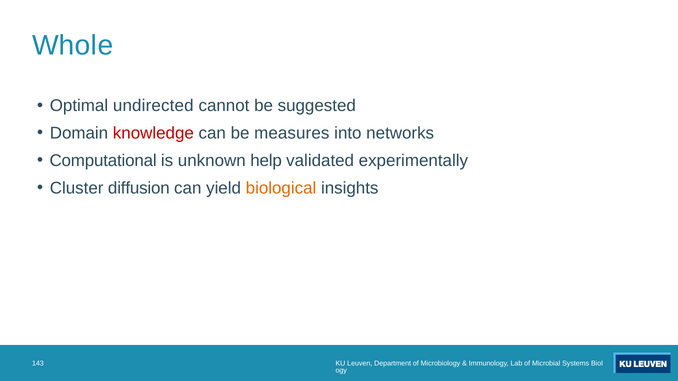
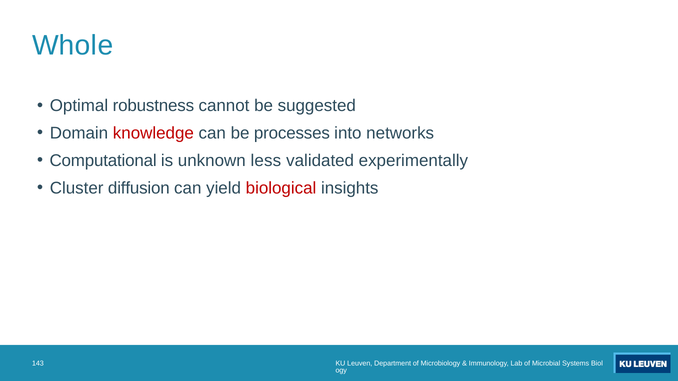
undirected: undirected -> robustness (153, 106)
measures: measures -> processes (292, 133)
help: help -> less (266, 161)
biological colour: orange -> red (281, 188)
